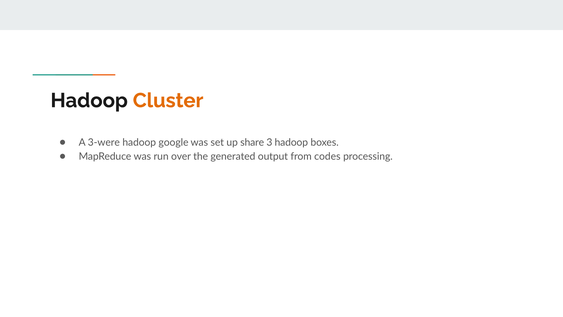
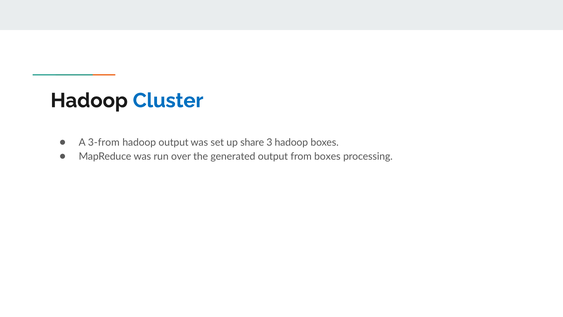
Cluster colour: orange -> blue (168, 100)
3-were: 3-were -> 3-from (104, 142)
hadoop google: google -> output (174, 142)
from codes: codes -> boxes (327, 156)
